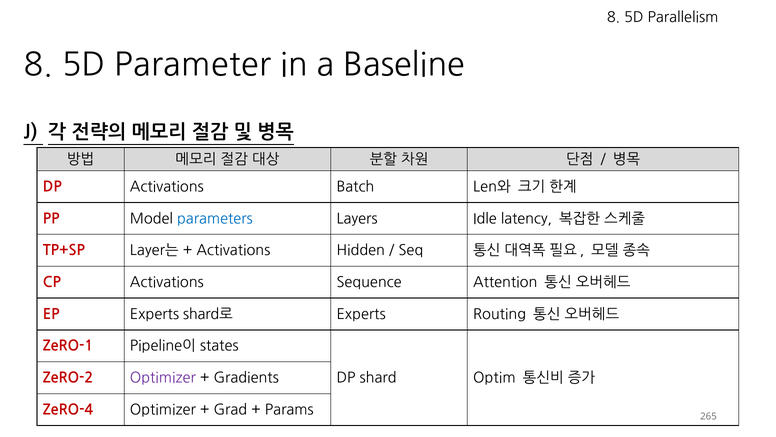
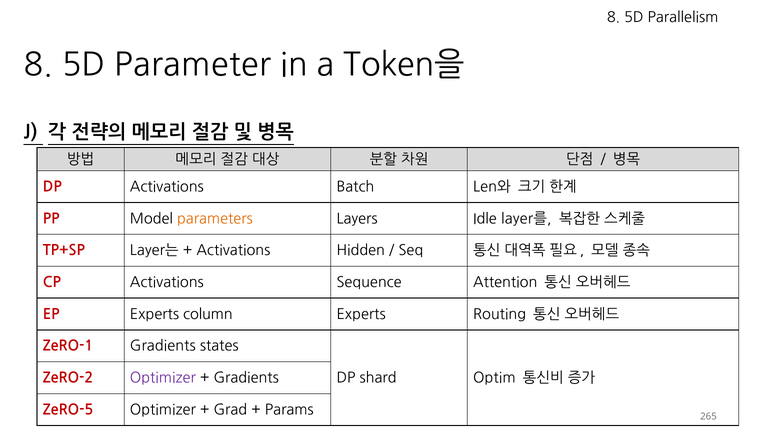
Baseline: Baseline -> Token을 (404, 65)
parameters colour: blue -> orange (215, 219)
latency: latency -> layer를 (526, 219)
shard로: shard로 -> column (208, 314)
ZeRO-1 Pipeline이: Pipeline이 -> Gradients (163, 346)
ZeRO-4: ZeRO-4 -> ZeRO-5 (68, 409)
